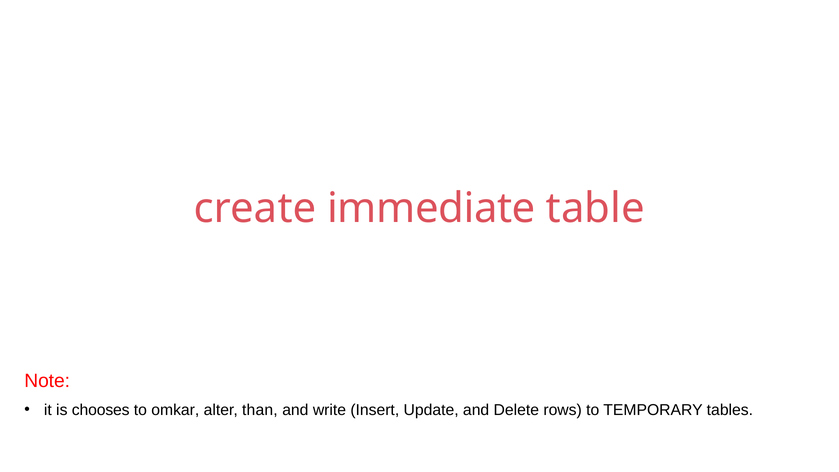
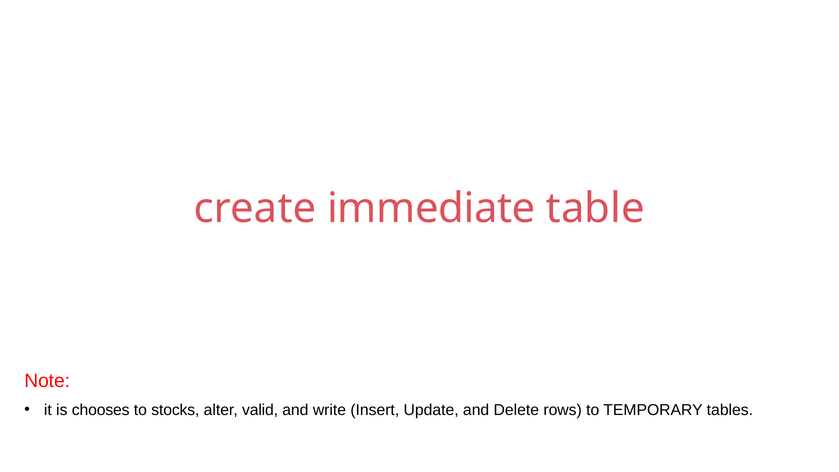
omkar: omkar -> stocks (175, 410)
than: than -> valid (260, 410)
